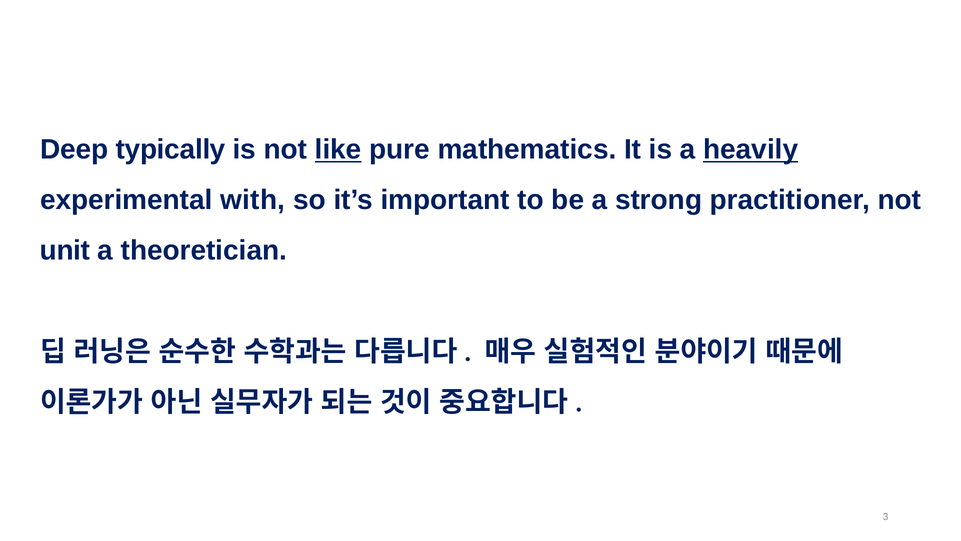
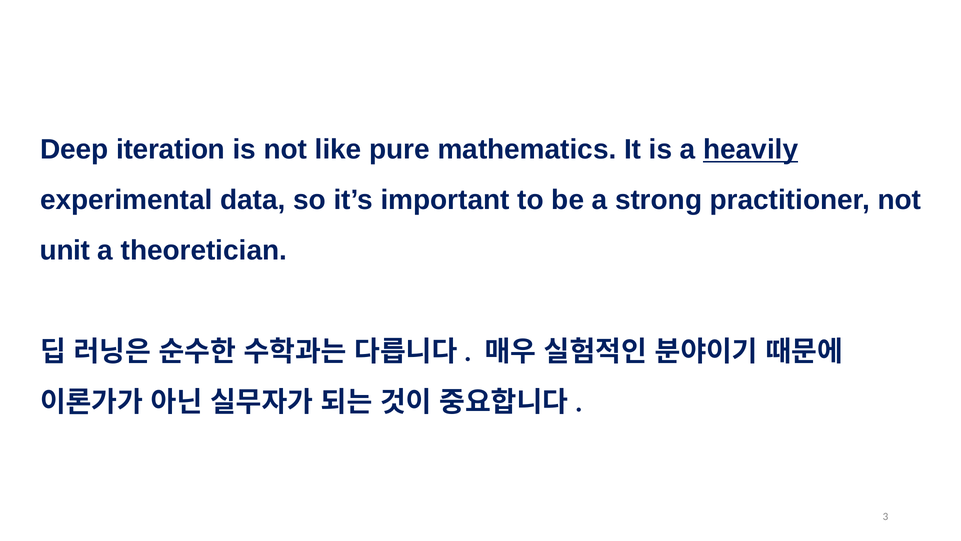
typically: typically -> iteration (171, 150)
like underline: present -> none (338, 150)
with: with -> data (253, 200)
